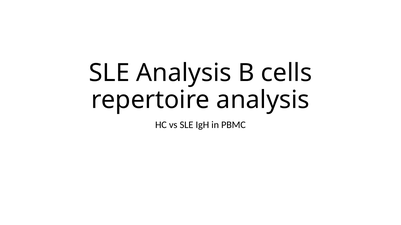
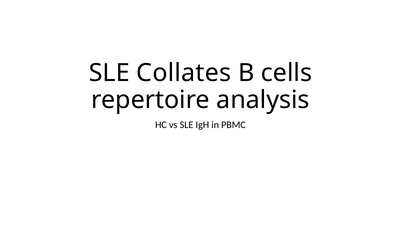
SLE Analysis: Analysis -> Collates (184, 73)
